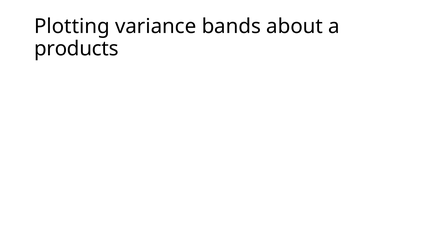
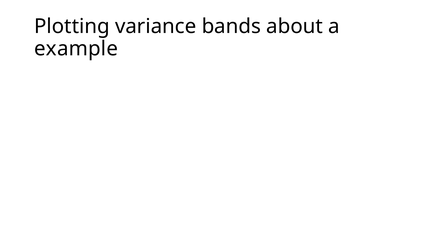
products: products -> example (76, 49)
